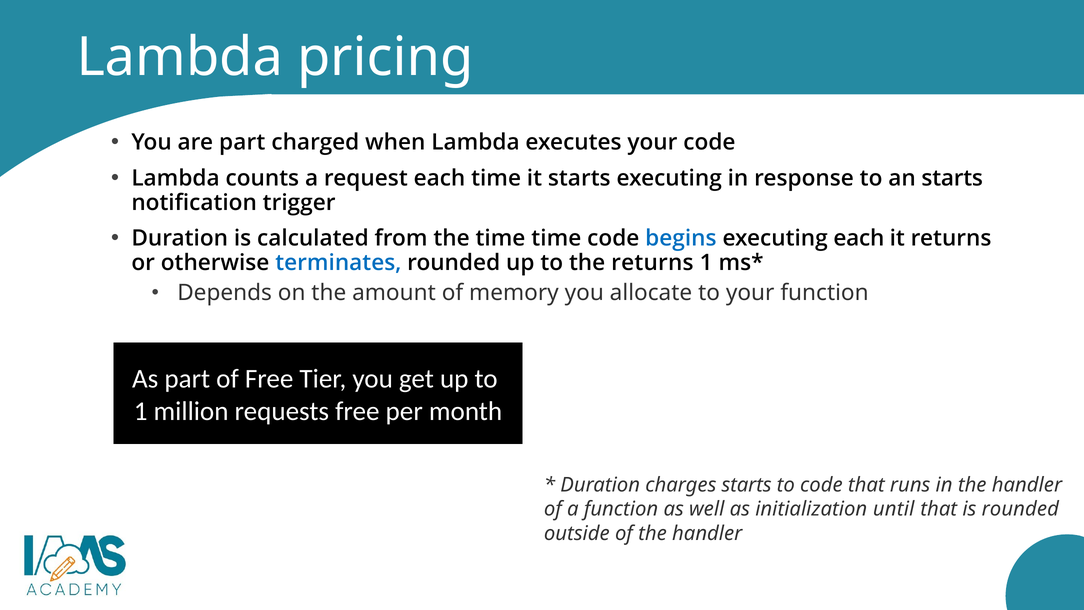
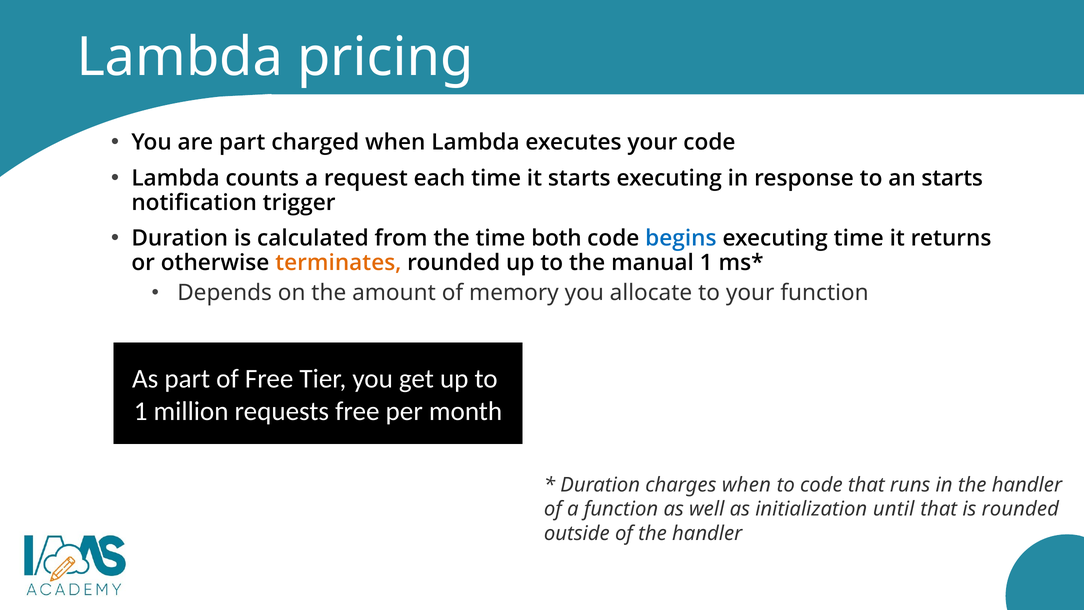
time time: time -> both (556, 238)
executing each: each -> time (859, 238)
terminates colour: blue -> orange (338, 263)
the returns: returns -> manual (652, 263)
charges starts: starts -> when (746, 485)
